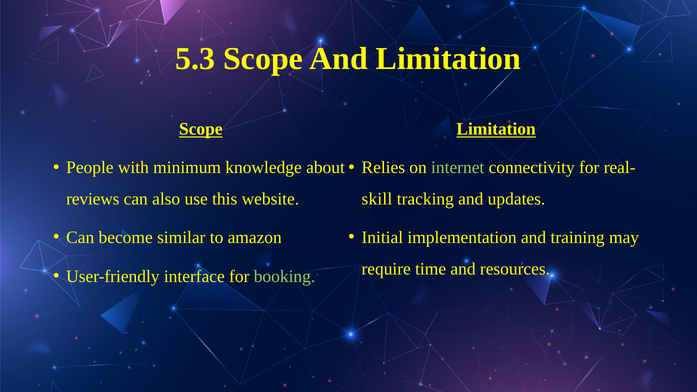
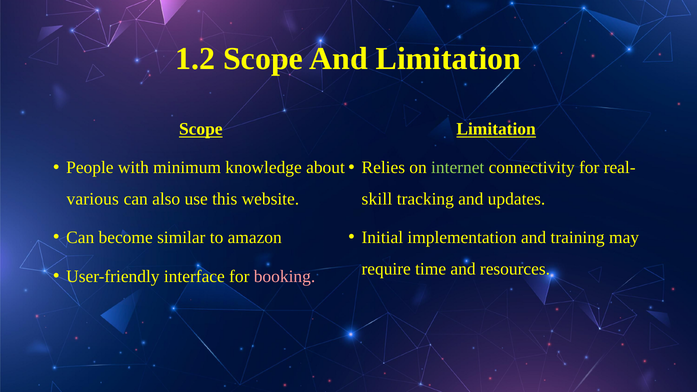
5.3: 5.3 -> 1.2 (195, 59)
reviews: reviews -> various (93, 199)
booking colour: light green -> pink (285, 276)
